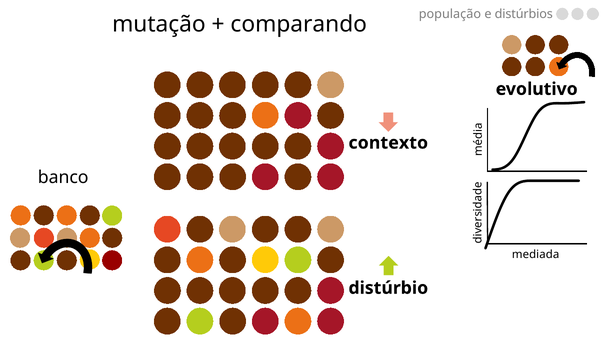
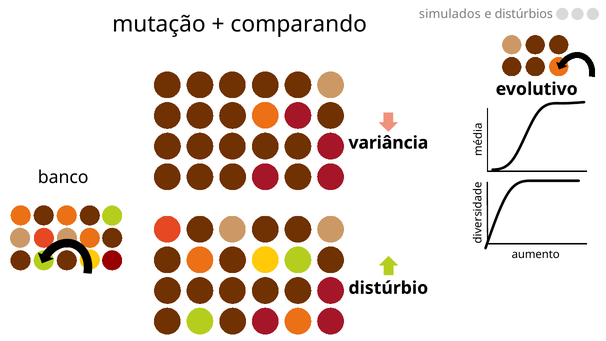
população: população -> simulados (450, 14)
contexto: contexto -> variância (388, 143)
mediada: mediada -> aumento (536, 254)
